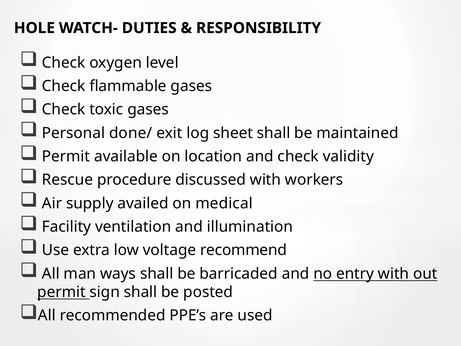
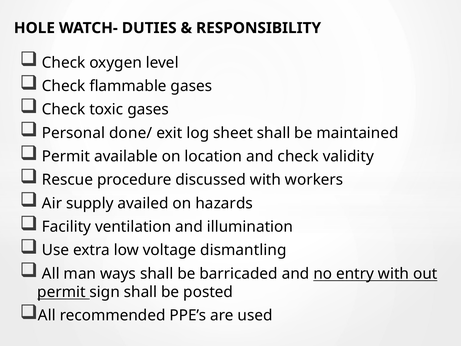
medical: medical -> hazards (224, 203)
recommend: recommend -> dismantling (243, 250)
